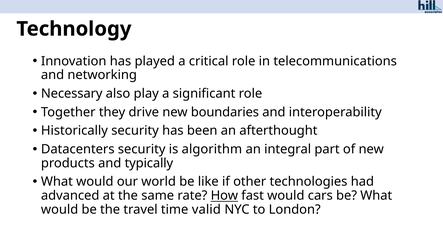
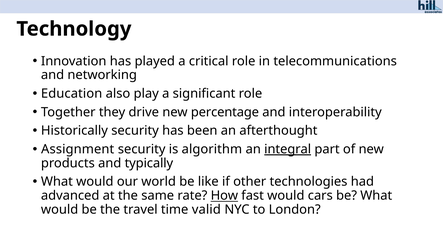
Necessary: Necessary -> Education (72, 94)
boundaries: boundaries -> percentage (225, 112)
Datacenters: Datacenters -> Assignment (78, 149)
integral underline: none -> present (288, 149)
